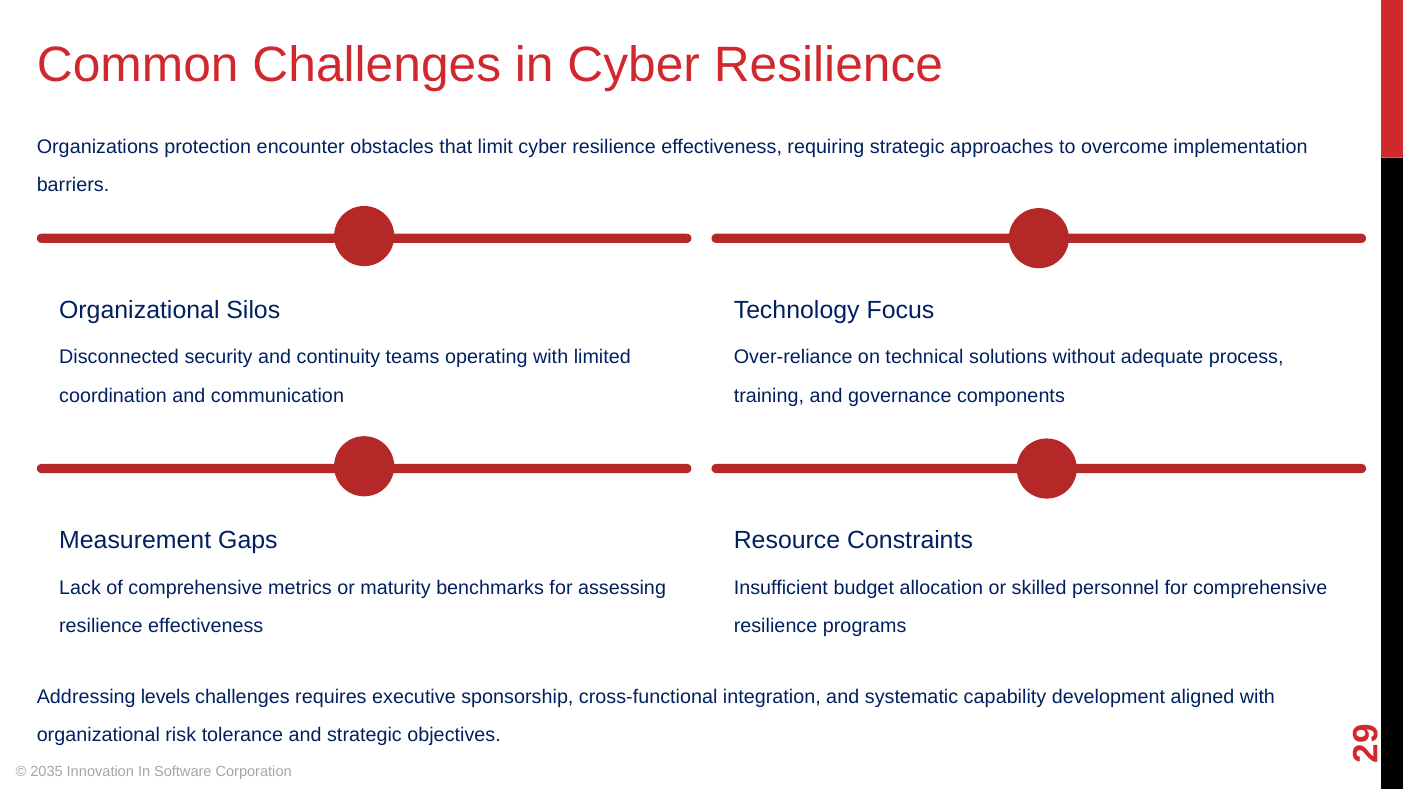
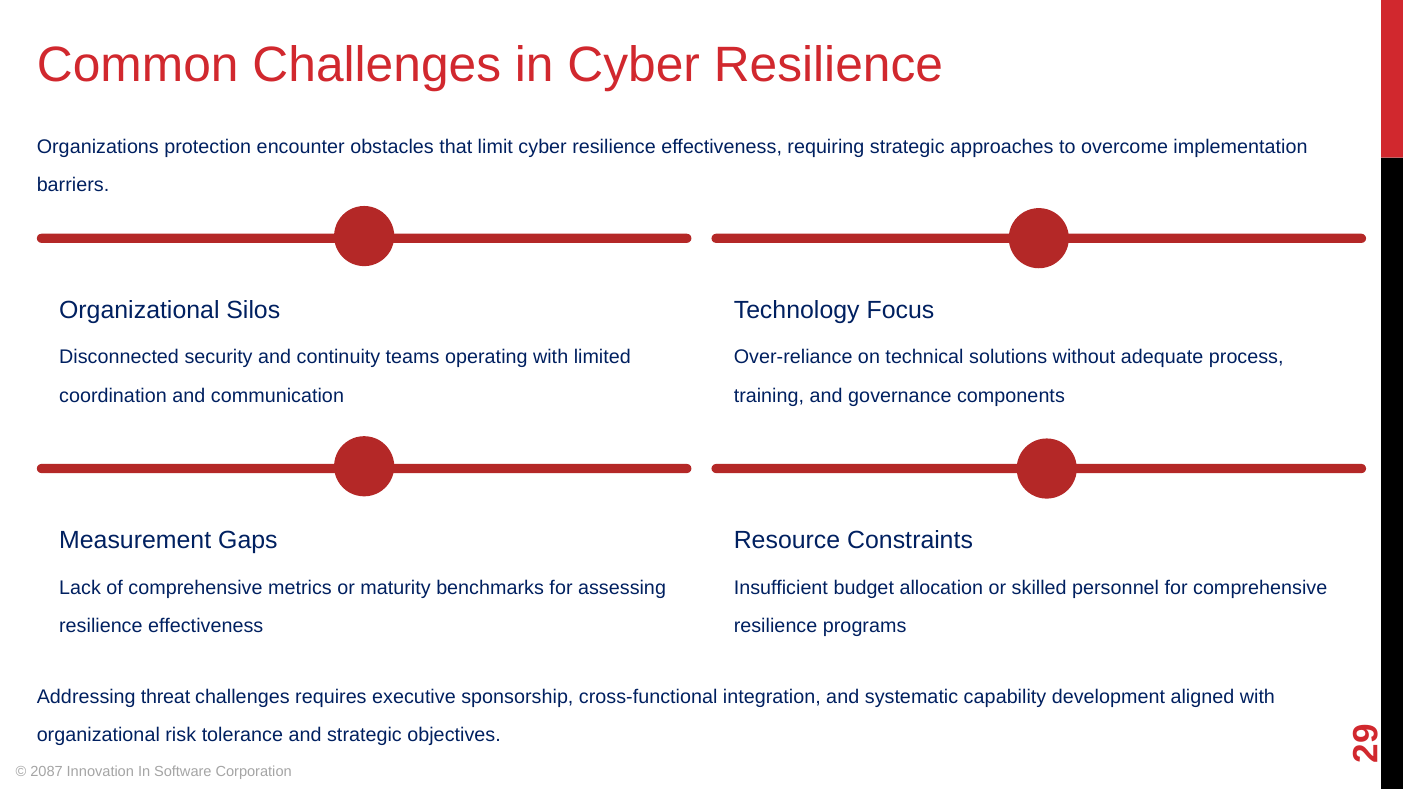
levels: levels -> threat (166, 697)
2035: 2035 -> 2087 (47, 772)
